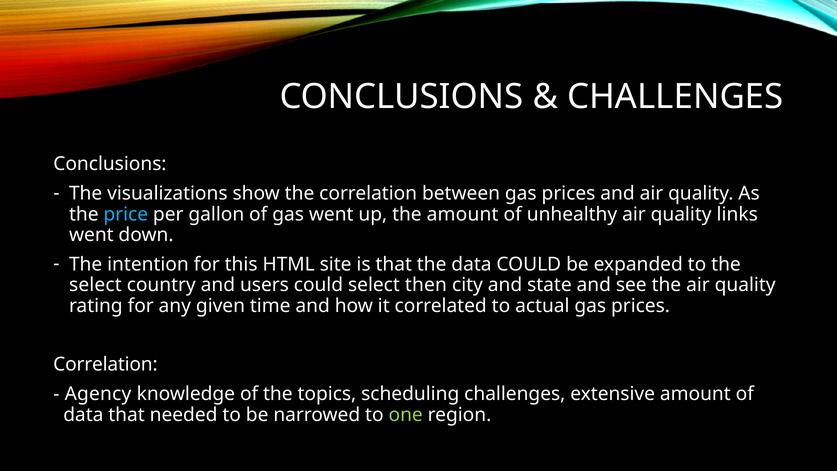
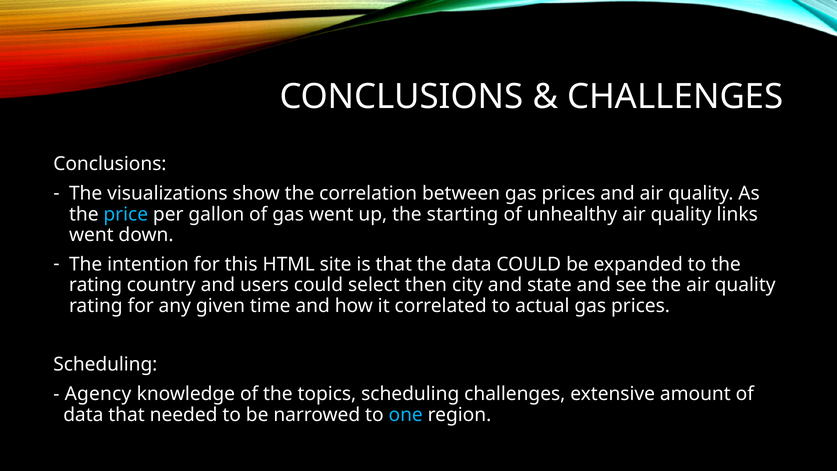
the amount: amount -> starting (463, 214)
select: select -> rating (96, 285)
Correlation: Correlation -> Scheduling (105, 364)
one colour: light green -> light blue (406, 415)
